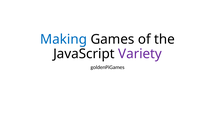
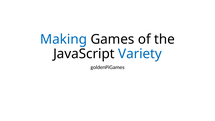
Variety colour: purple -> blue (140, 54)
